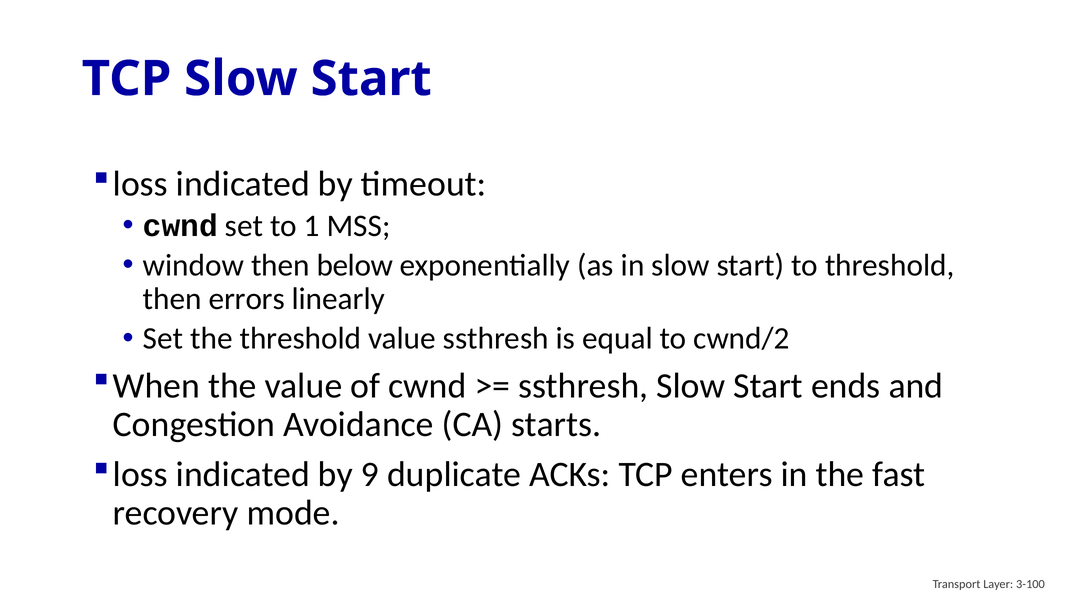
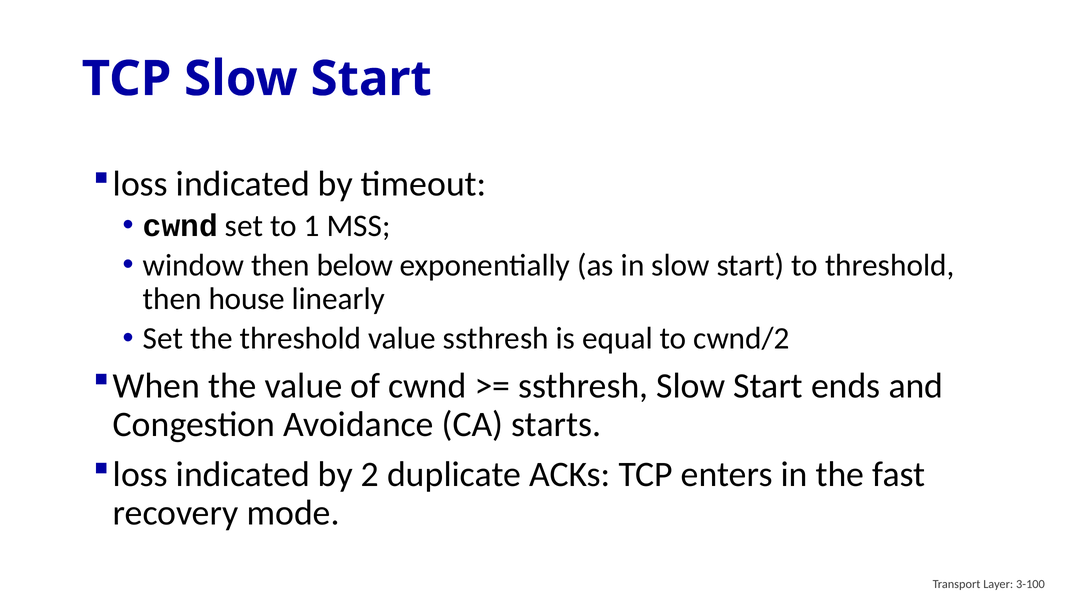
errors: errors -> house (247, 299)
9: 9 -> 2 (370, 474)
